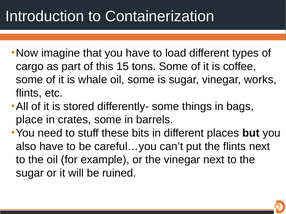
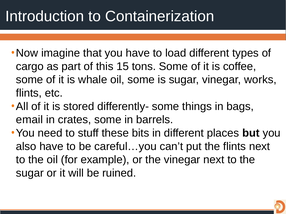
place: place -> email (29, 120)
